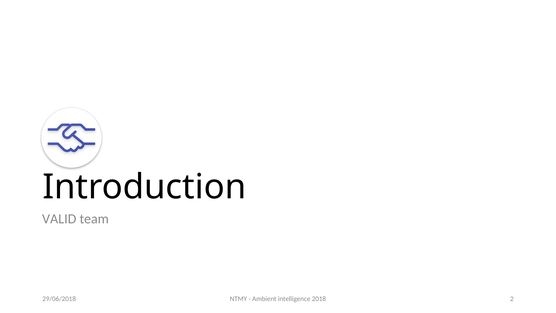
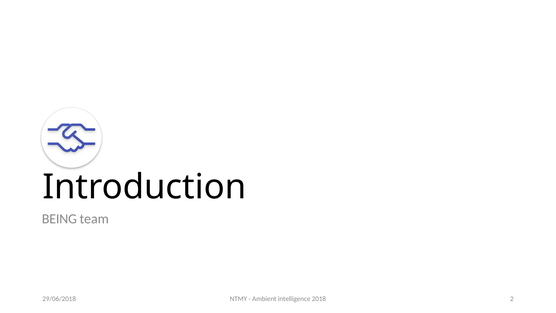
VALID: VALID -> BEING (59, 219)
